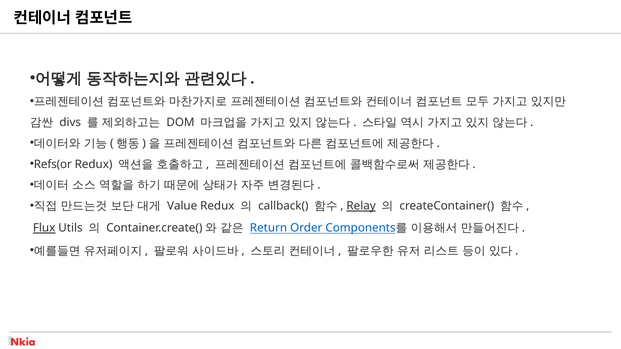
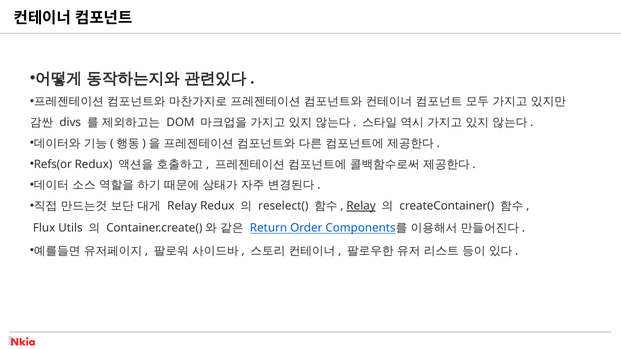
Value: Value -> Relay (182, 206)
callback(: callback( -> reselect( (283, 206)
Flux underline: present -> none (44, 228)
